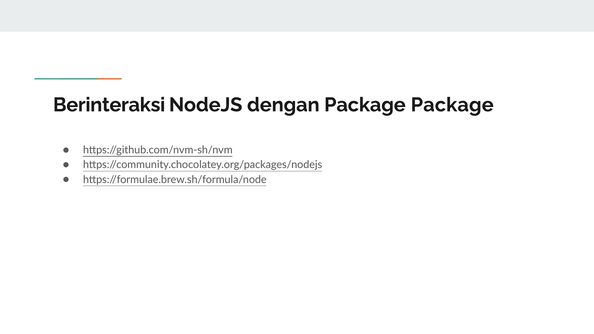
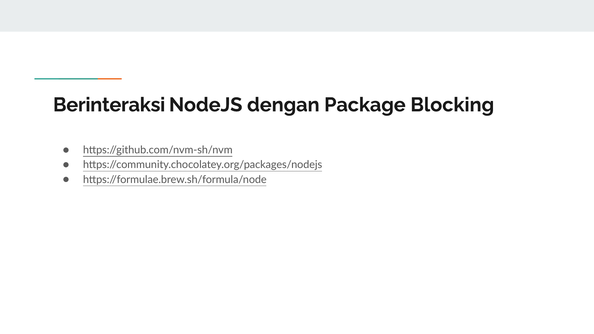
Package Package: Package -> Blocking (452, 105)
